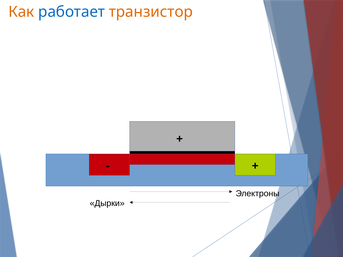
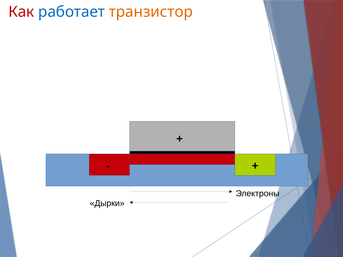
Как colour: orange -> red (21, 12)
